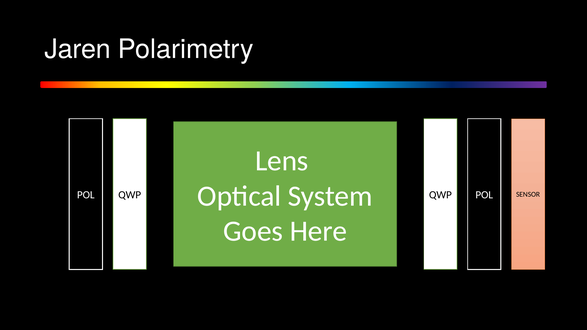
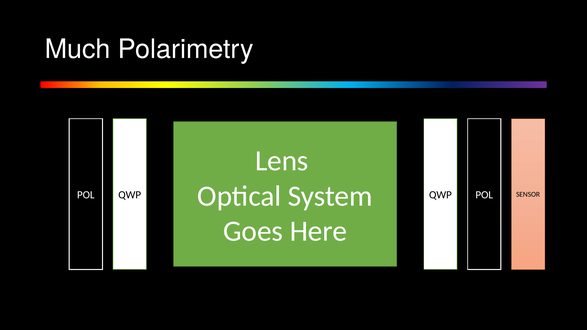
Jaren: Jaren -> Much (78, 49)
